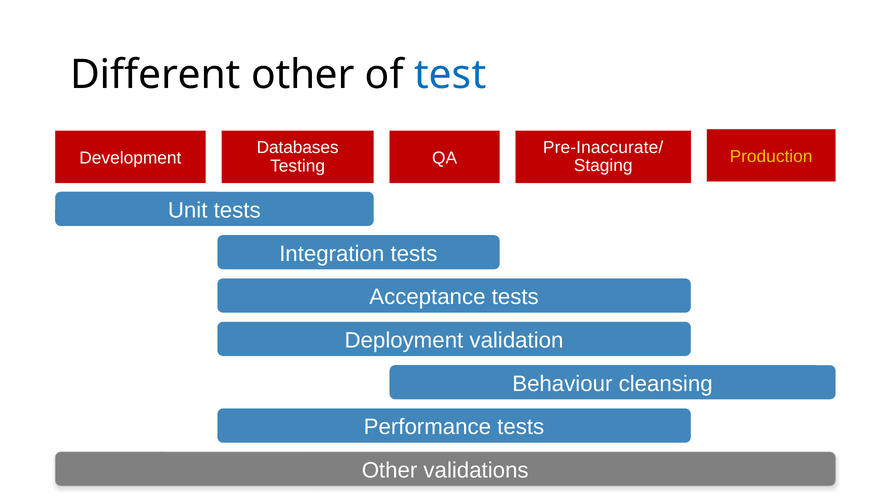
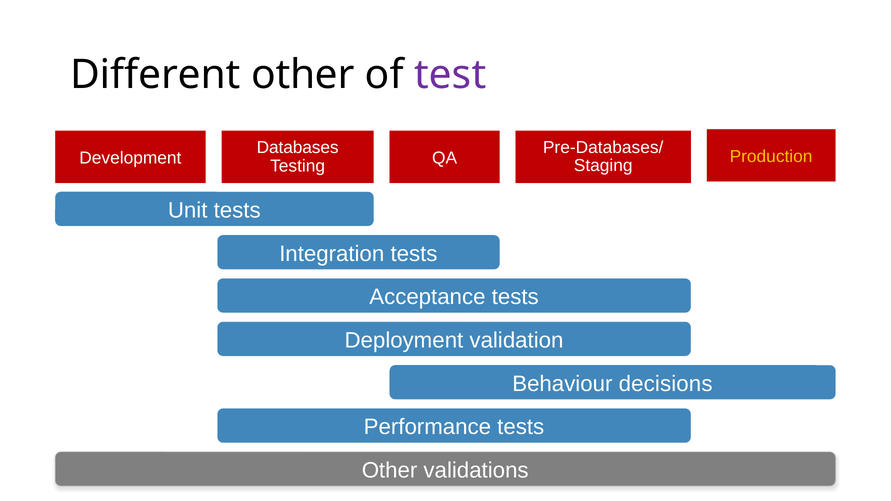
test colour: blue -> purple (450, 75)
Pre-Inaccurate/: Pre-Inaccurate/ -> Pre-Databases/ (603, 148)
cleansing: cleansing -> decisions (666, 384)
